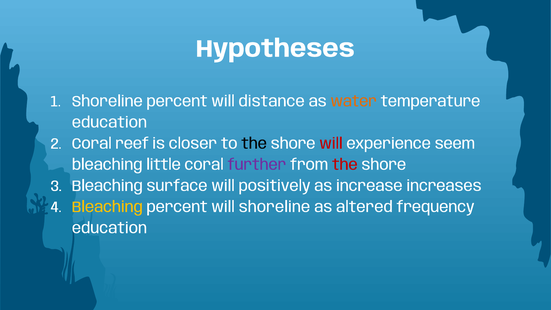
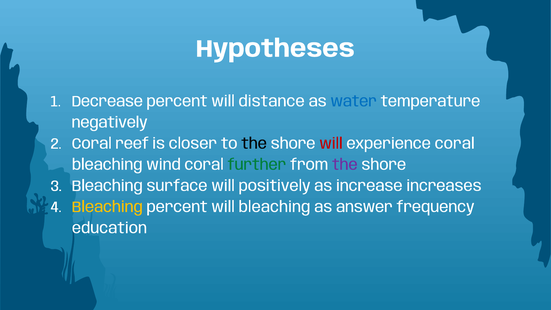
Shoreline: Shoreline -> Decrease (107, 101)
water colour: orange -> blue (354, 101)
education: education -> negatively (110, 122)
experience seem: seem -> coral (455, 144)
little: little -> wind (164, 165)
further colour: purple -> green (257, 165)
the colour: red -> purple (345, 165)
will shoreline: shoreline -> bleaching (274, 207)
altered: altered -> answer (364, 207)
